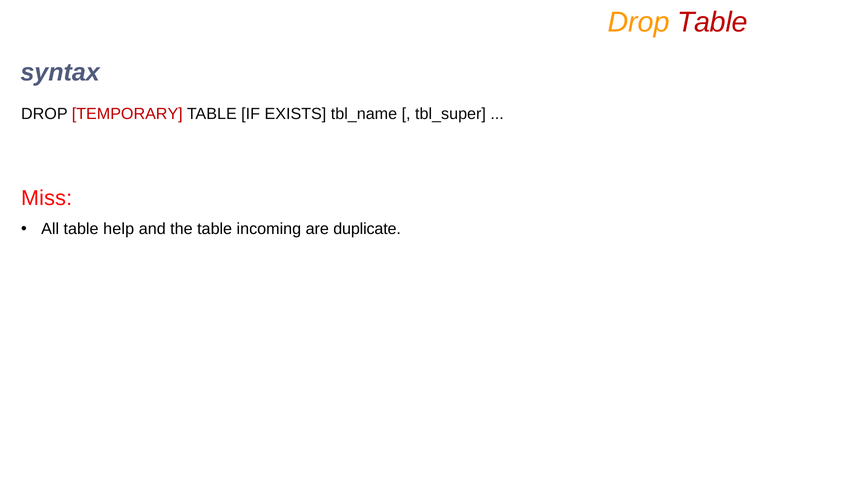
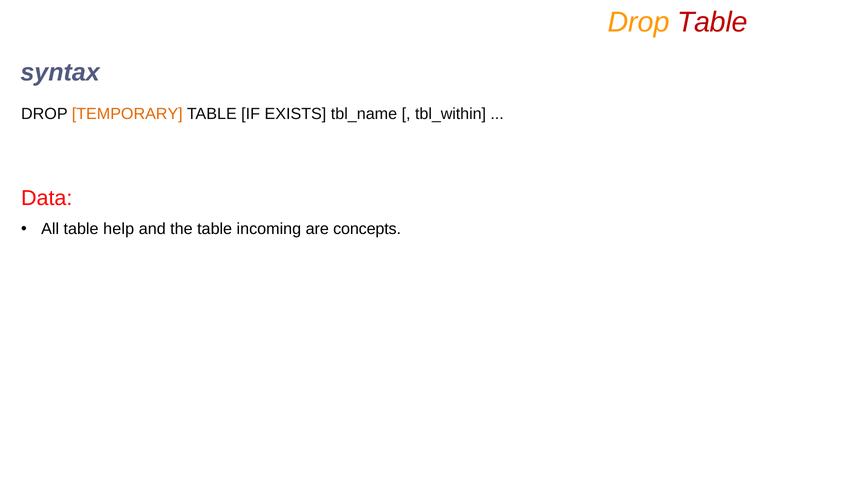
TEMPORARY colour: red -> orange (127, 114)
tbl_super: tbl_super -> tbl_within (451, 114)
Miss: Miss -> Data (47, 198)
duplicate: duplicate -> concepts (367, 229)
